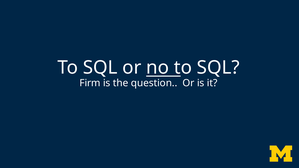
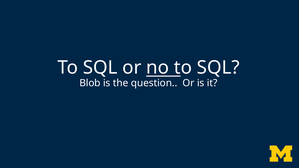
Firm: Firm -> Blob (90, 83)
